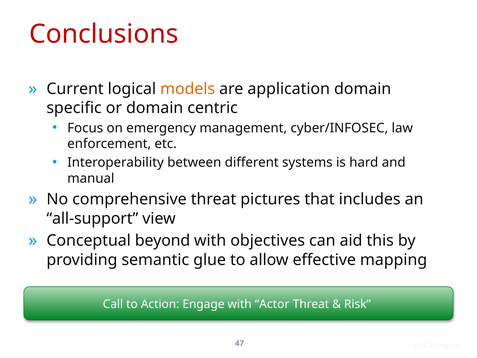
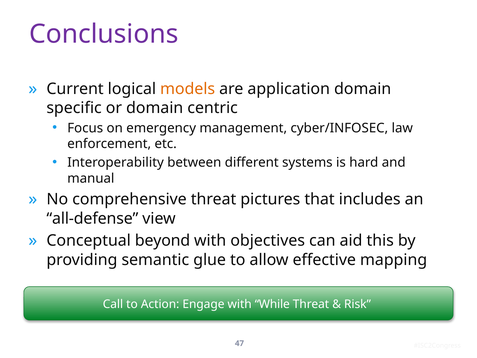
Conclusions colour: red -> purple (104, 34)
all-support: all-support -> all-defense (92, 218)
Actor: Actor -> While (272, 304)
